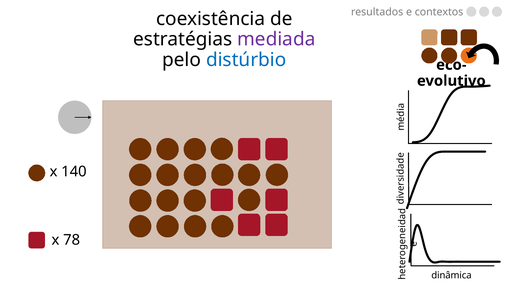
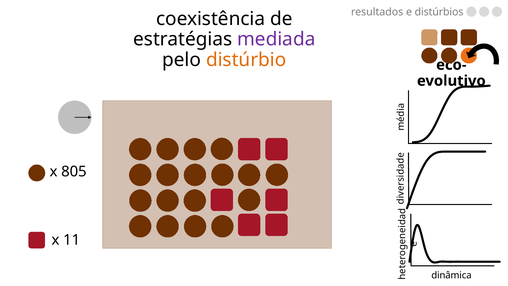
contextos: contextos -> distúrbios (439, 12)
distúrbio colour: blue -> orange (246, 60)
140: 140 -> 805 (74, 171)
78: 78 -> 11 (72, 240)
